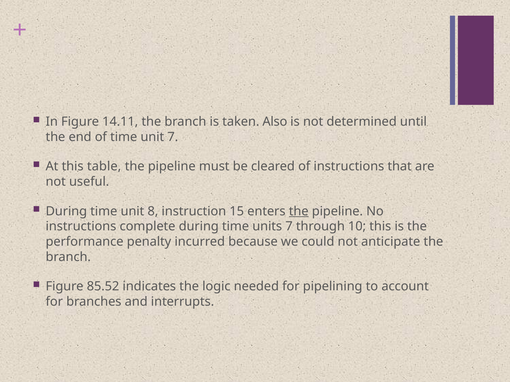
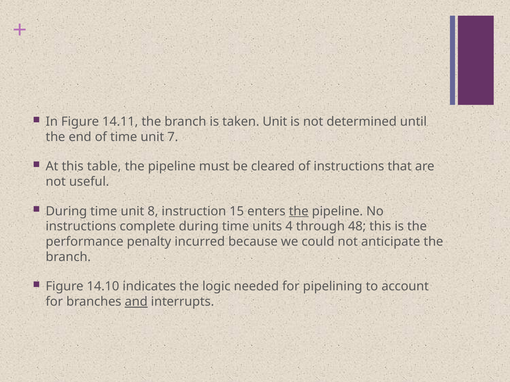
taken Also: Also -> Unit (275, 122)
units 7: 7 -> 4 (289, 227)
10: 10 -> 48 (357, 227)
85.52: 85.52 -> 14.10 (103, 287)
and underline: none -> present (136, 302)
